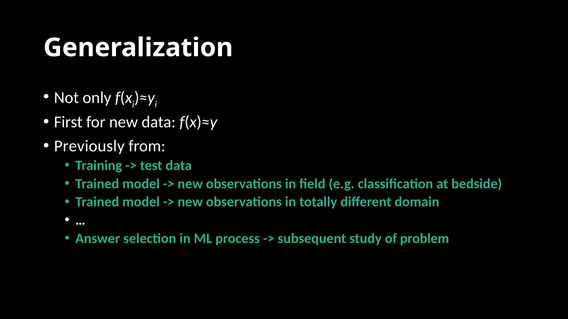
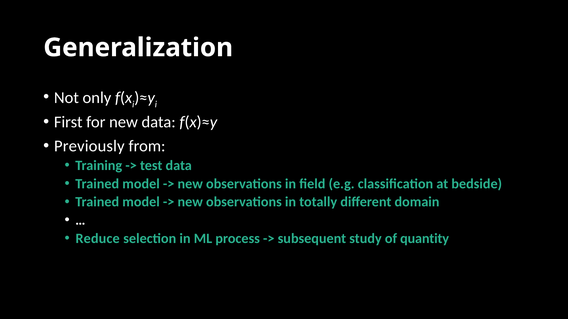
Answer: Answer -> Reduce (98, 239)
problem: problem -> quantity (425, 239)
